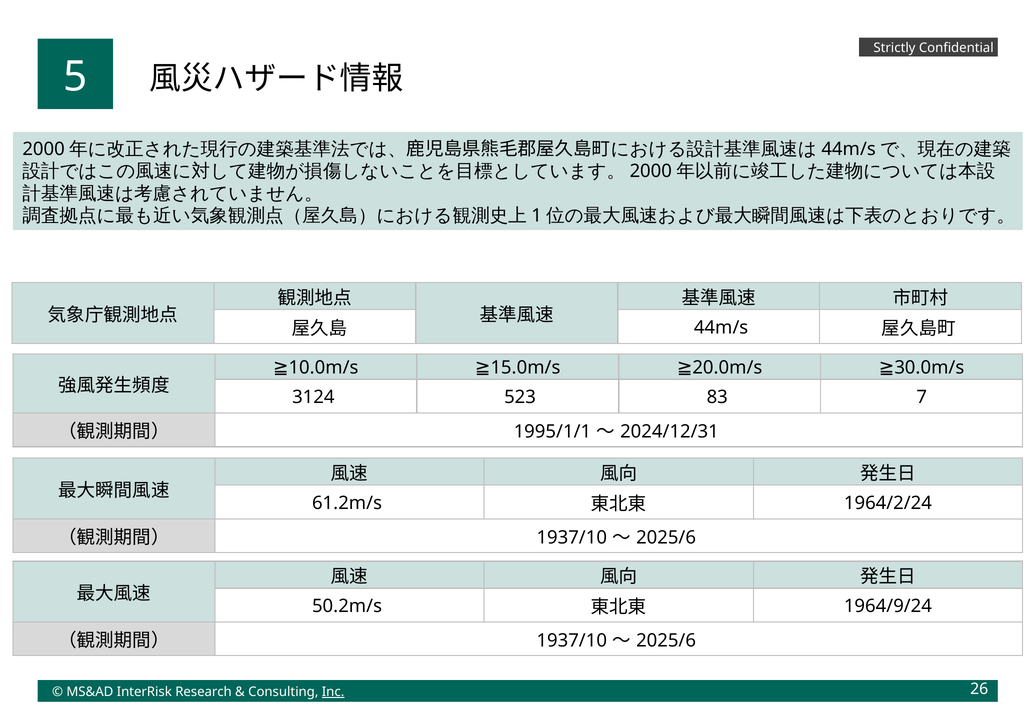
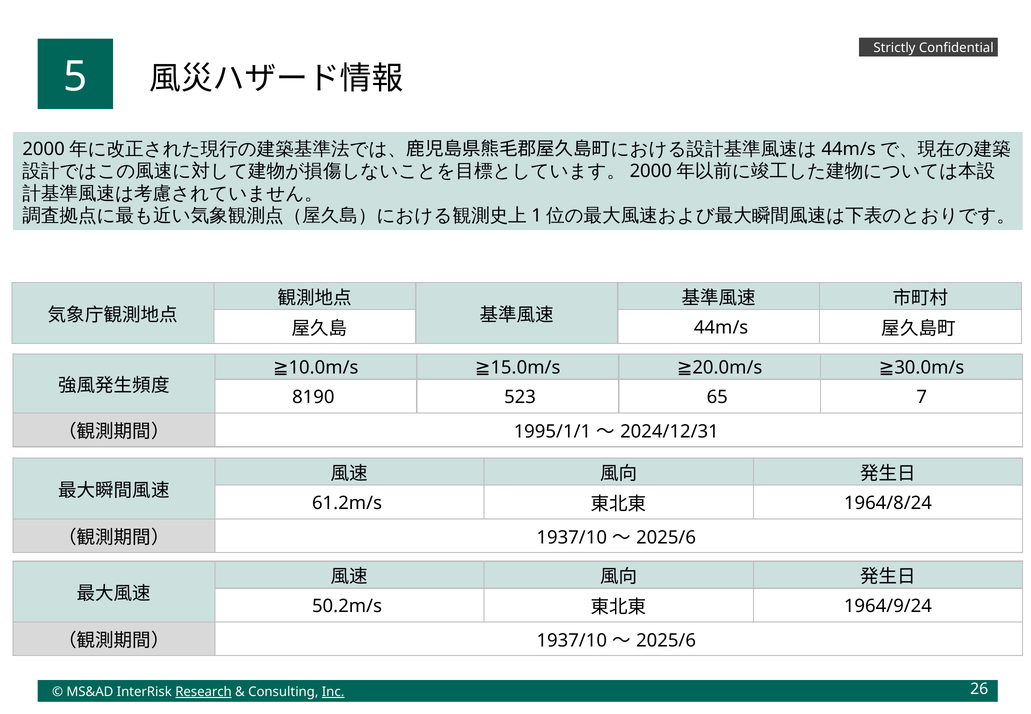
3124: 3124 -> 8190 (313, 397)
83: 83 -> 65 (717, 397)
1964/2/24: 1964/2/24 -> 1964/8/24 (888, 503)
Research underline: none -> present (204, 692)
